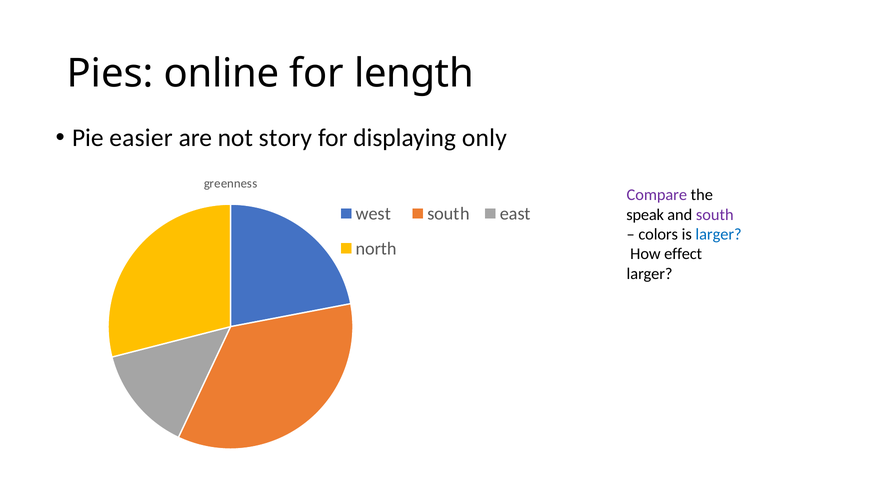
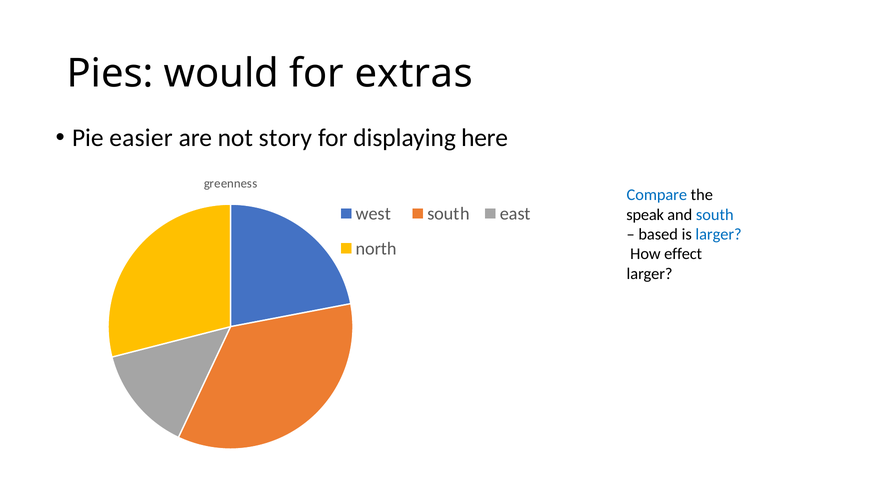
online: online -> would (221, 73)
length: length -> extras (414, 73)
only: only -> here (485, 138)
Compare colour: purple -> blue (657, 195)
south colour: purple -> blue (715, 215)
colors: colors -> based (658, 234)
